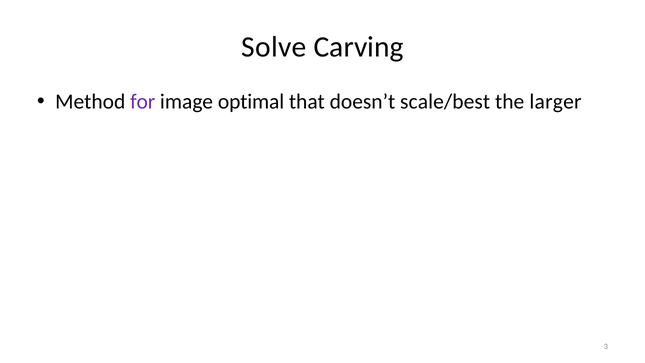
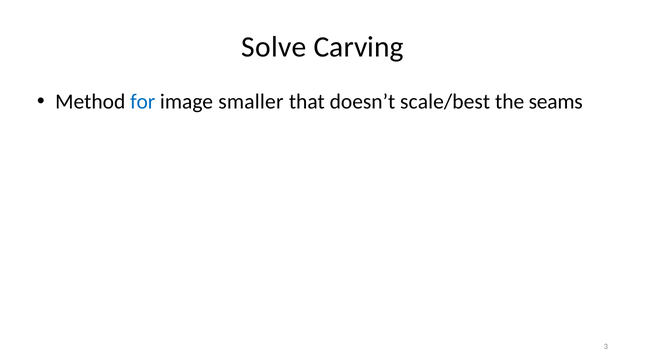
for colour: purple -> blue (143, 101)
optimal: optimal -> smaller (251, 101)
larger: larger -> seams (556, 101)
